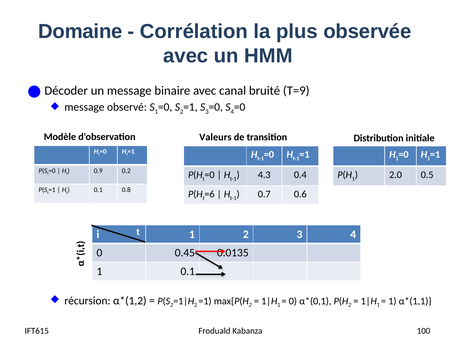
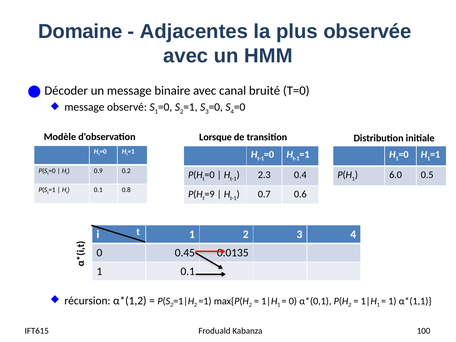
Corrélation: Corrélation -> Adjacentes (194, 31)
T=9: T=9 -> T=0 (296, 91)
Valeurs: Valeurs -> Lorsque (216, 137)
4.3: 4.3 -> 2.3 (264, 175)
2.0: 2.0 -> 6.0 (396, 175)
=6: =6 -> =9 (210, 194)
